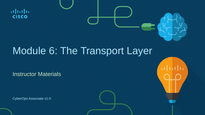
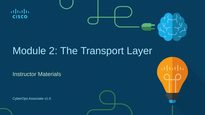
6: 6 -> 2 (53, 51)
